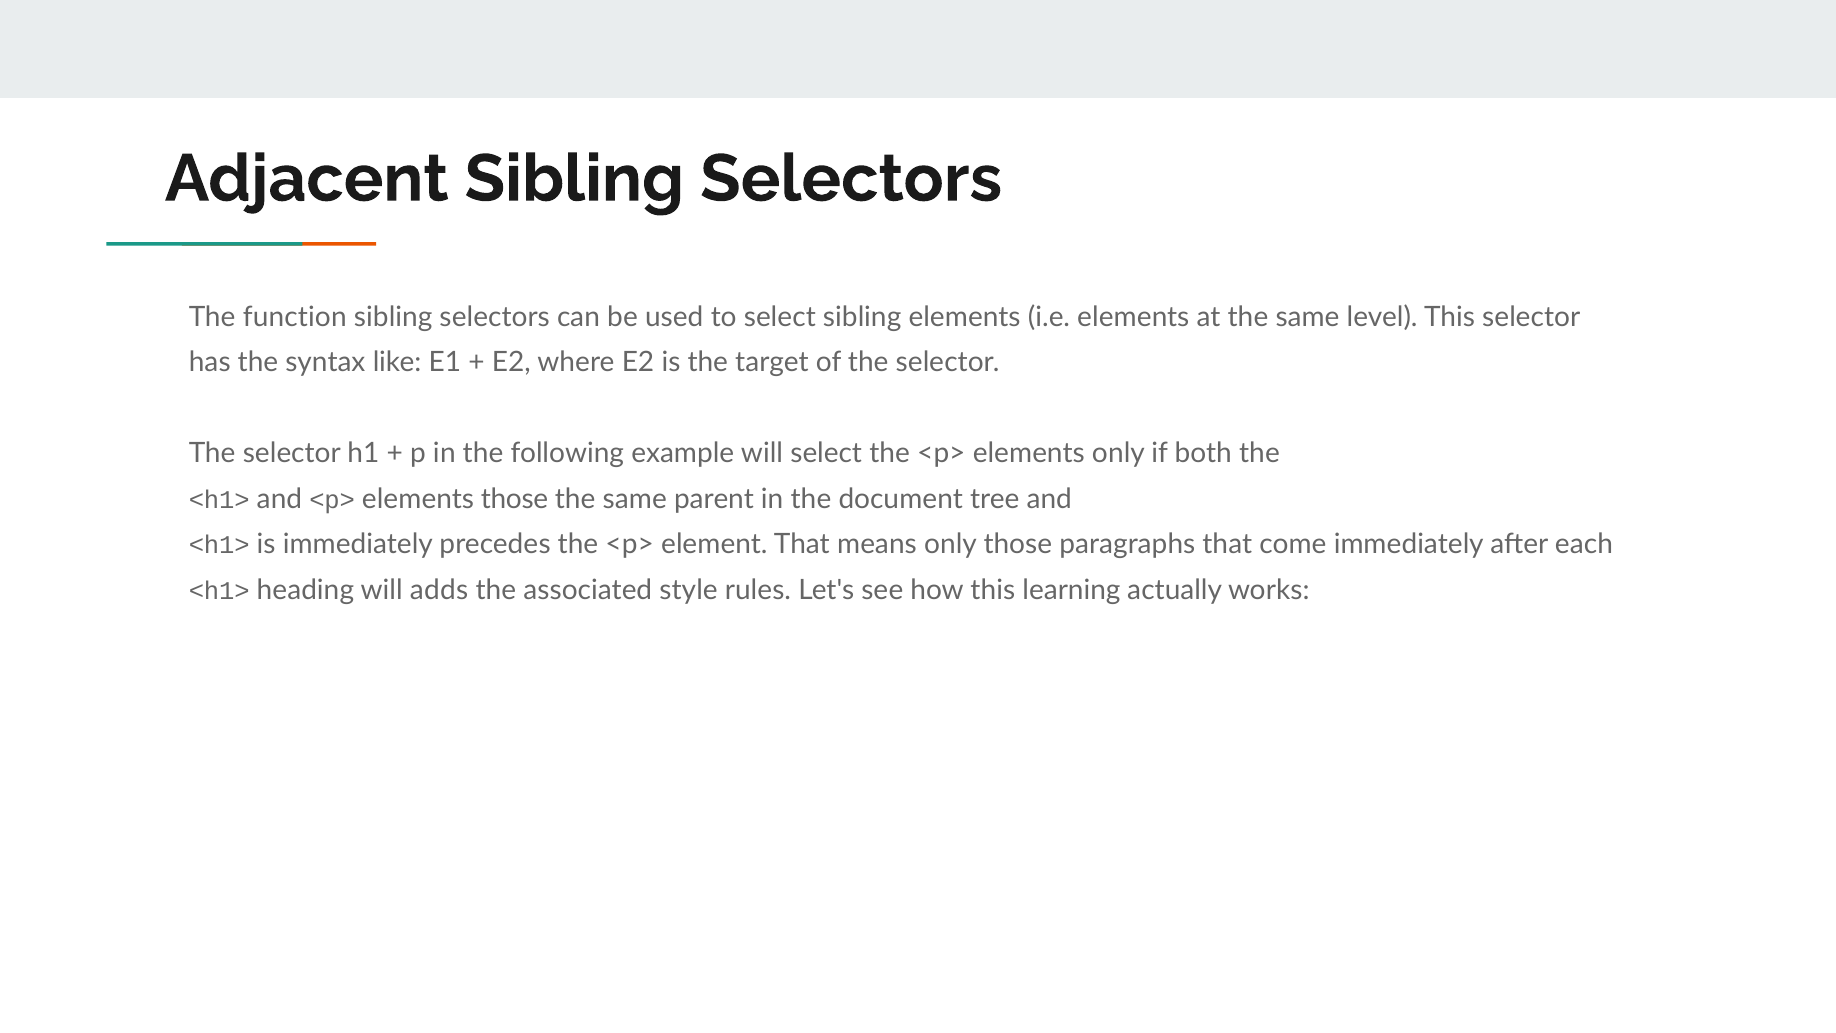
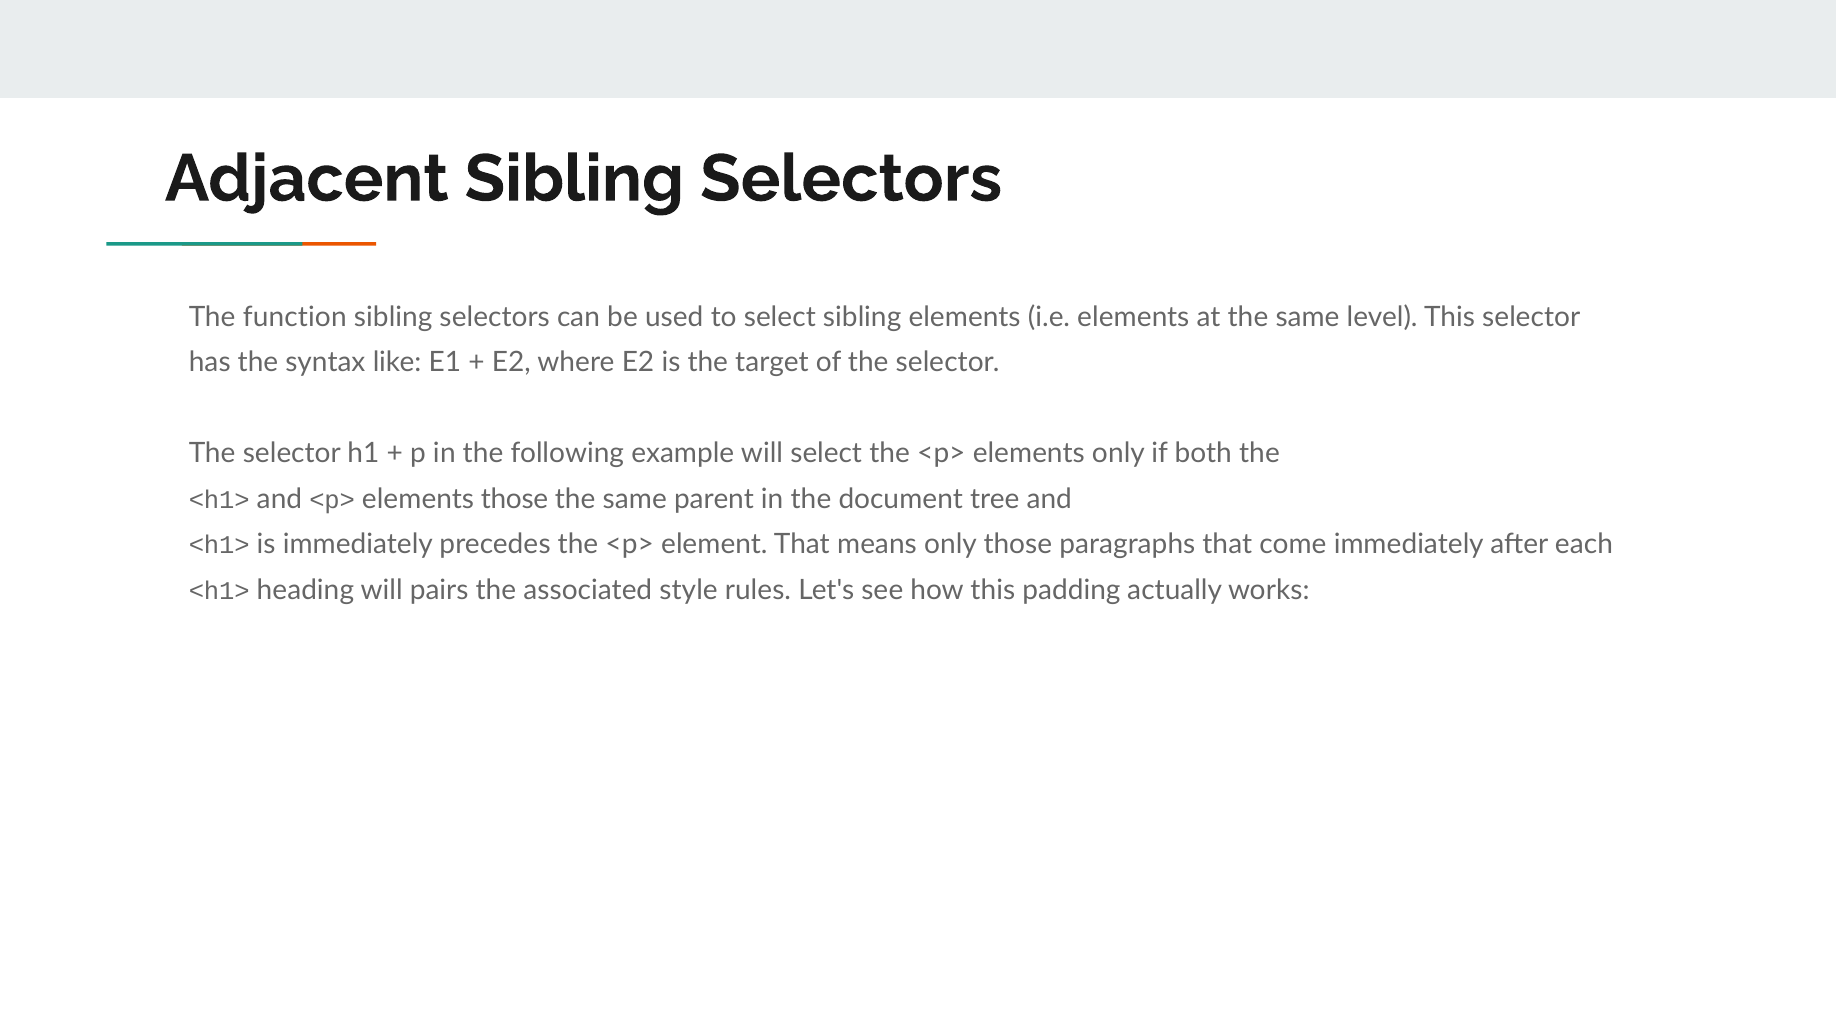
adds: adds -> pairs (439, 590)
learning: learning -> padding (1071, 590)
